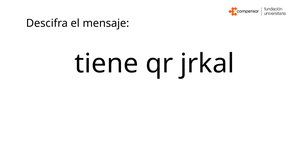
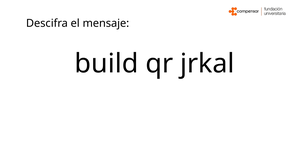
tiene: tiene -> build (106, 64)
